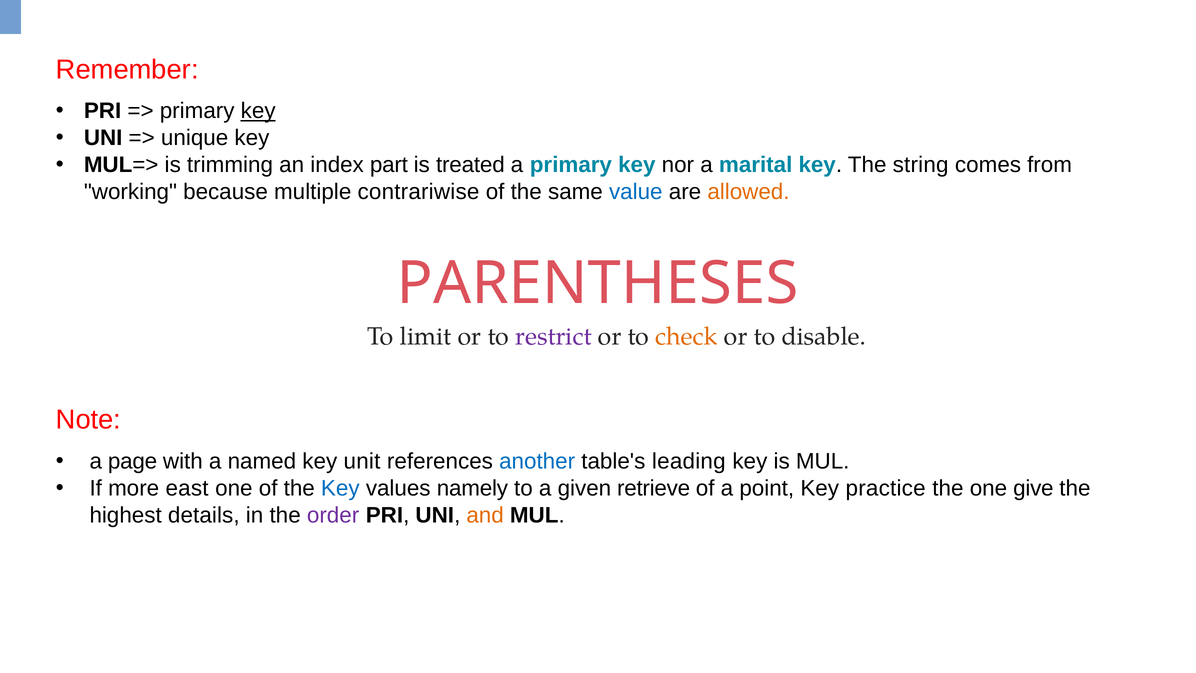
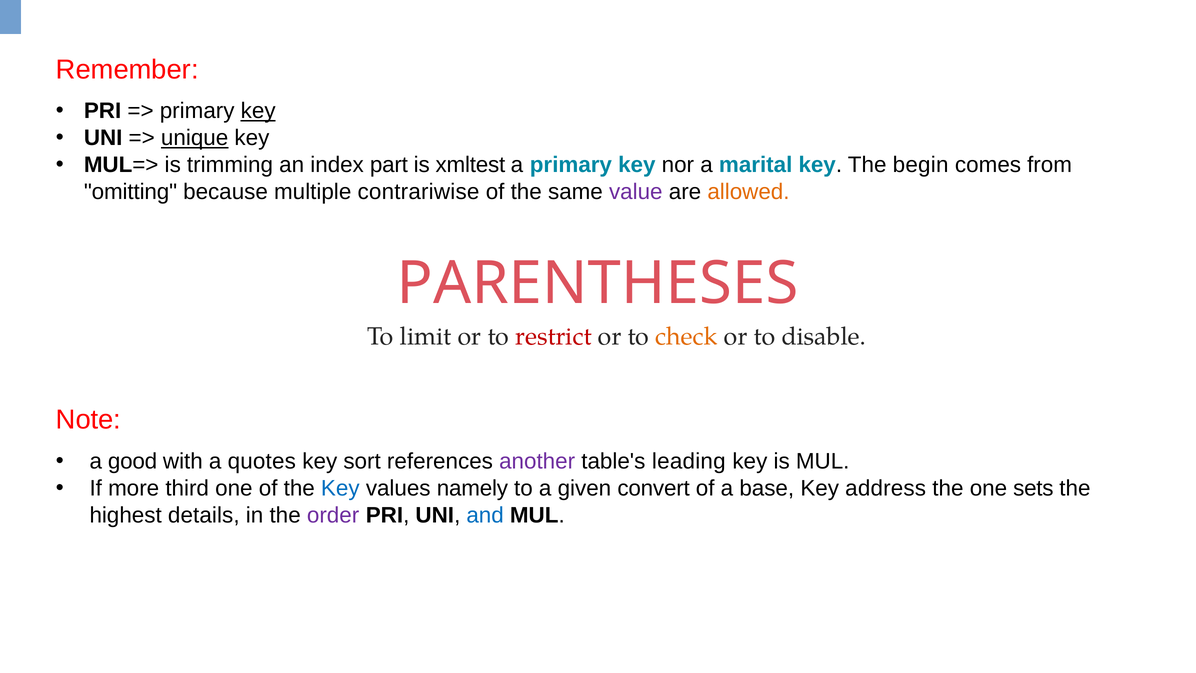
unique underline: none -> present (195, 138)
treated: treated -> xmltest (470, 165)
string: string -> begin (921, 165)
working: working -> omitting (131, 192)
value colour: blue -> purple (636, 192)
restrict colour: purple -> red (554, 336)
page: page -> good (133, 461)
named: named -> quotes (262, 461)
unit: unit -> sort (362, 461)
another colour: blue -> purple (537, 461)
east: east -> third (187, 488)
retrieve: retrieve -> convert (654, 488)
point: point -> base (767, 488)
practice: practice -> address (886, 488)
give: give -> sets (1033, 488)
and colour: orange -> blue (485, 515)
